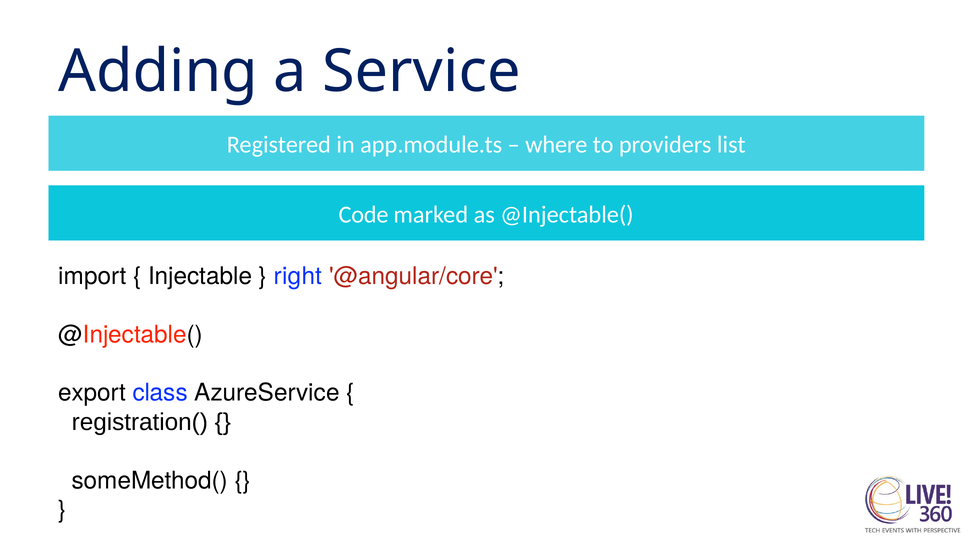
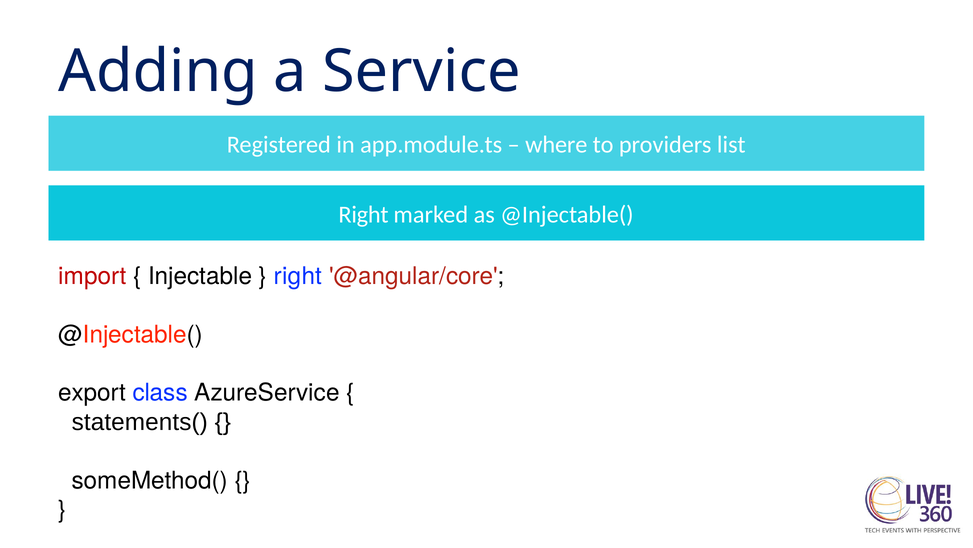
Code: Code -> Right (364, 214)
import colour: black -> red (92, 276)
registration(: registration( -> statements( (140, 422)
